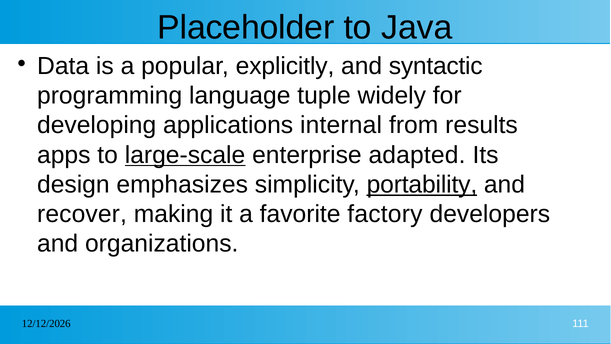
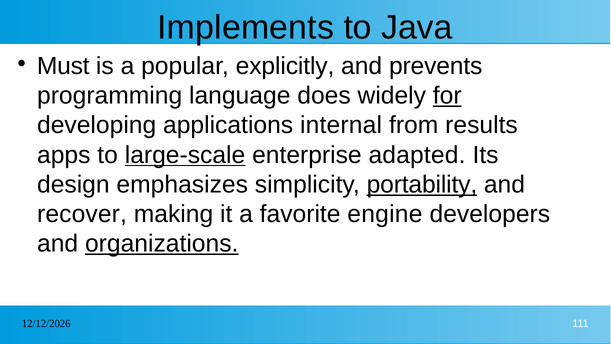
Placeholder: Placeholder -> Implements (246, 28)
Data: Data -> Must (63, 66)
syntactic: syntactic -> prevents (436, 66)
tuple: tuple -> does (324, 96)
for underline: none -> present (447, 96)
factory: factory -> engine (385, 214)
organizations underline: none -> present (162, 243)
